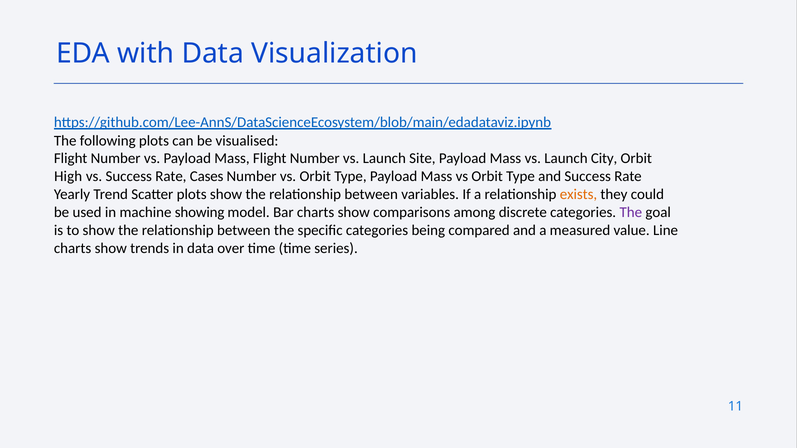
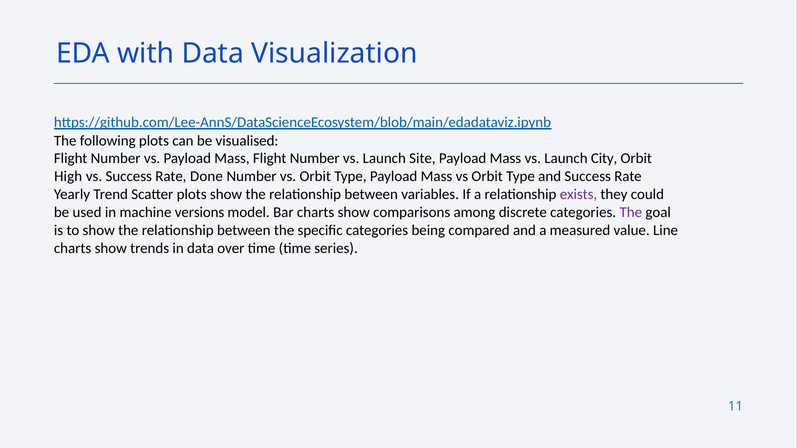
Cases: Cases -> Done (206, 177)
exists colour: orange -> purple (578, 194)
showing: showing -> versions (200, 212)
